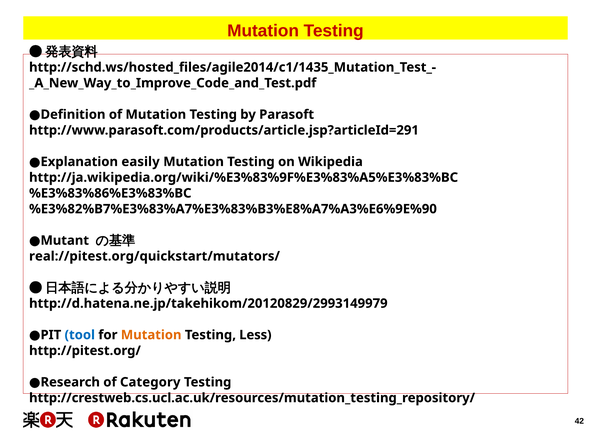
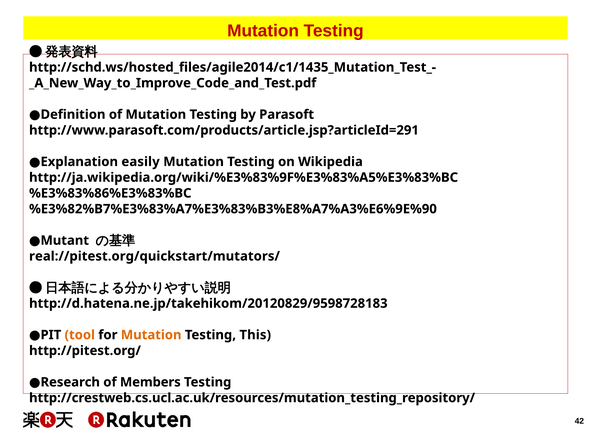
http://d.hatena.ne.jp/takehikom/20120829/2993149979: http://d.hatena.ne.jp/takehikom/20120829/2993149979 -> http://d.hatena.ne.jp/takehikom/20120829/9598728183 (208, 304)
tool colour: blue -> orange (80, 335)
Less: Less -> This (255, 335)
Category: Category -> Members (150, 382)
